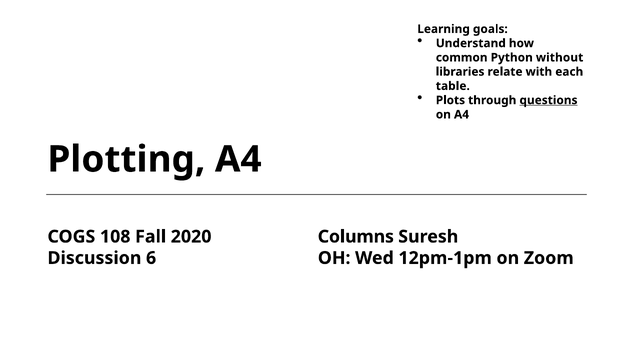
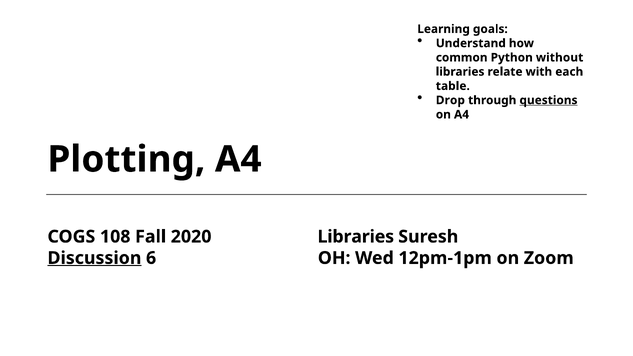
Plots: Plots -> Drop (450, 100)
Columns: Columns -> Libraries (356, 237)
Discussion underline: none -> present (94, 258)
